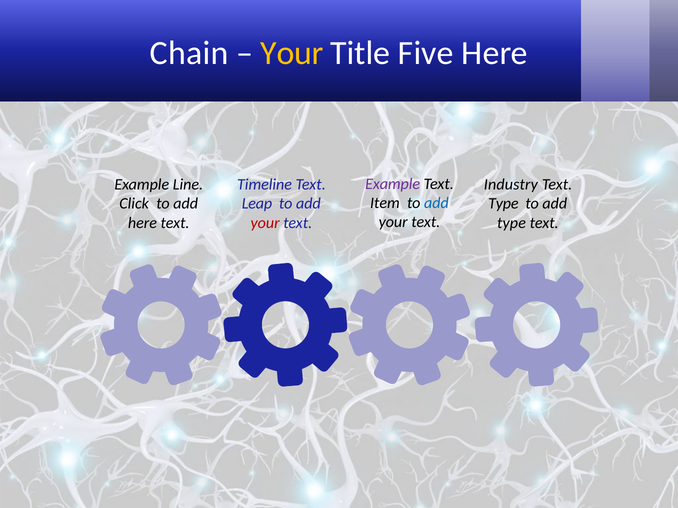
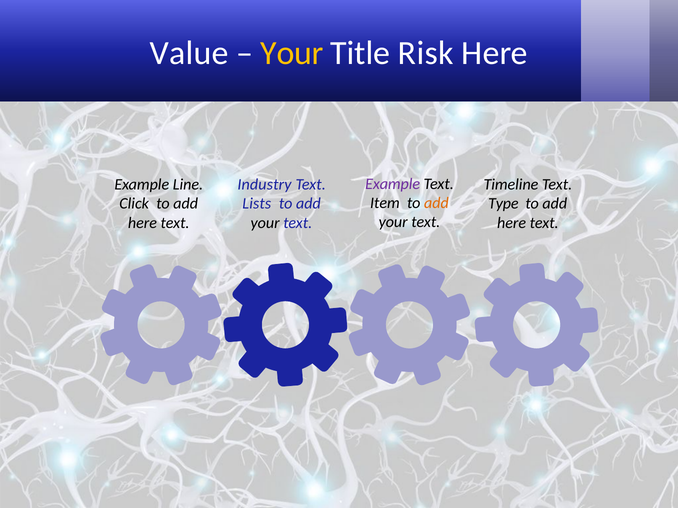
Chain: Chain -> Value (189, 53)
Five: Five -> Risk (426, 53)
Timeline: Timeline -> Industry (264, 185)
Industry: Industry -> Timeline (511, 185)
add colour: blue -> orange (436, 203)
Leap: Leap -> Lists (257, 204)
your colour: red -> black (265, 223)
type: type -> here (512, 223)
